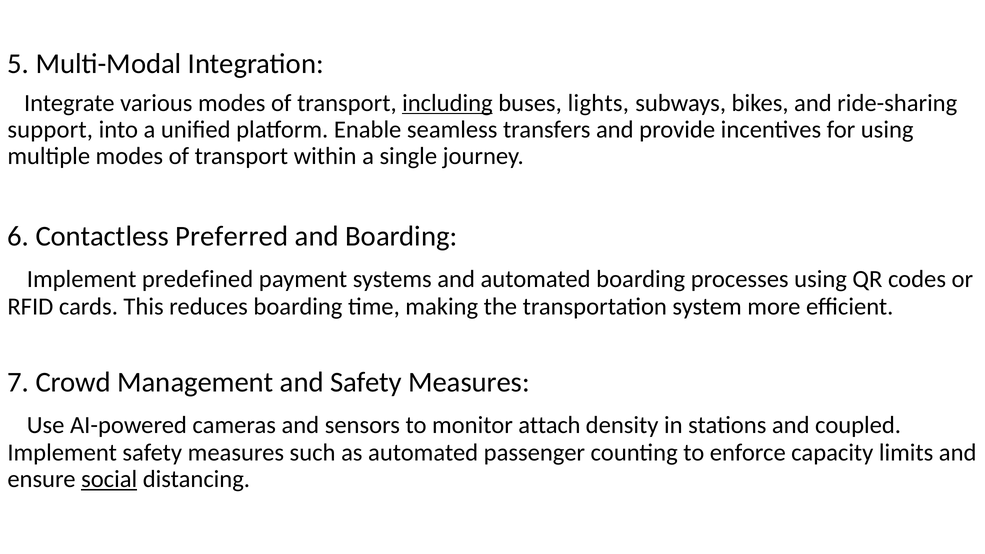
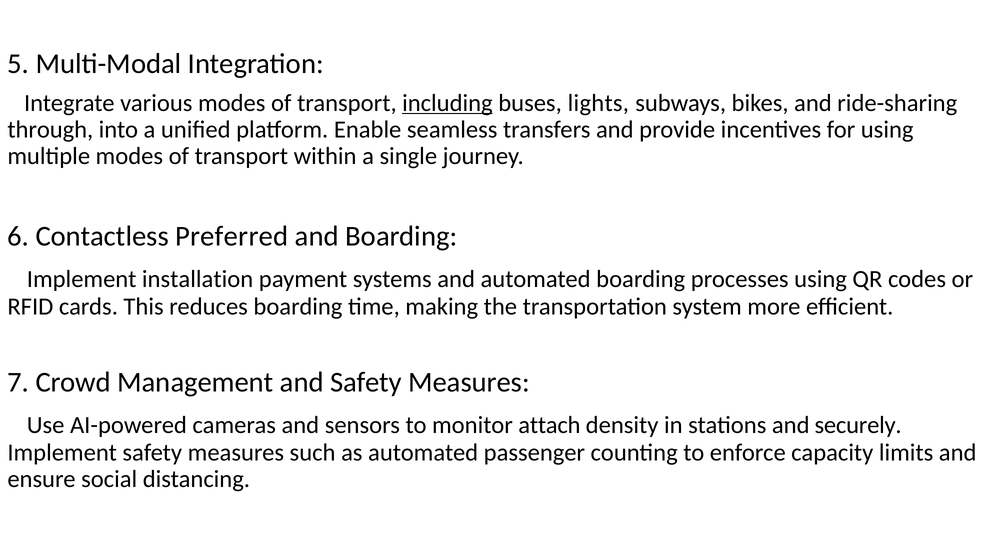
support: support -> through (50, 129)
predefined: predefined -> installation (198, 279)
coupled: coupled -> securely (858, 425)
social underline: present -> none (109, 479)
